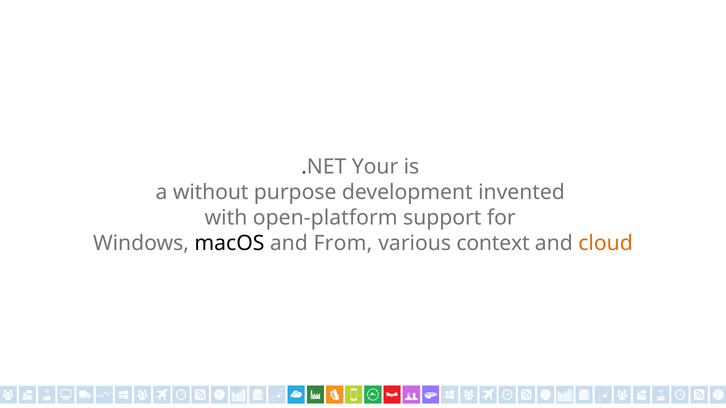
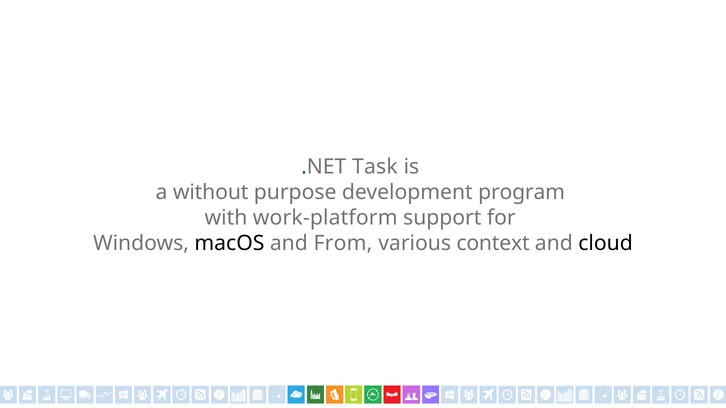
Your: Your -> Task (375, 167)
invented: invented -> program (522, 192)
open-platform: open-platform -> work-platform (325, 218)
cloud colour: orange -> black (606, 243)
